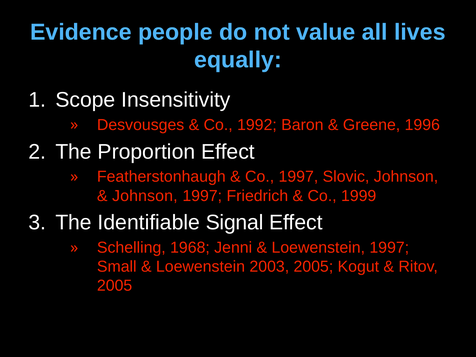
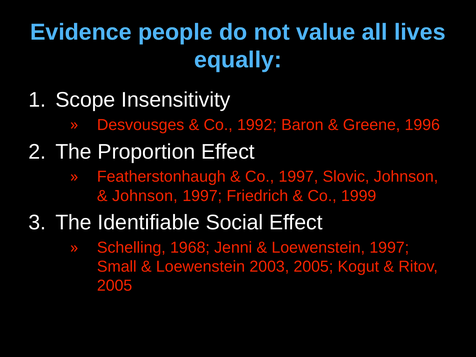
Signal: Signal -> Social (234, 223)
